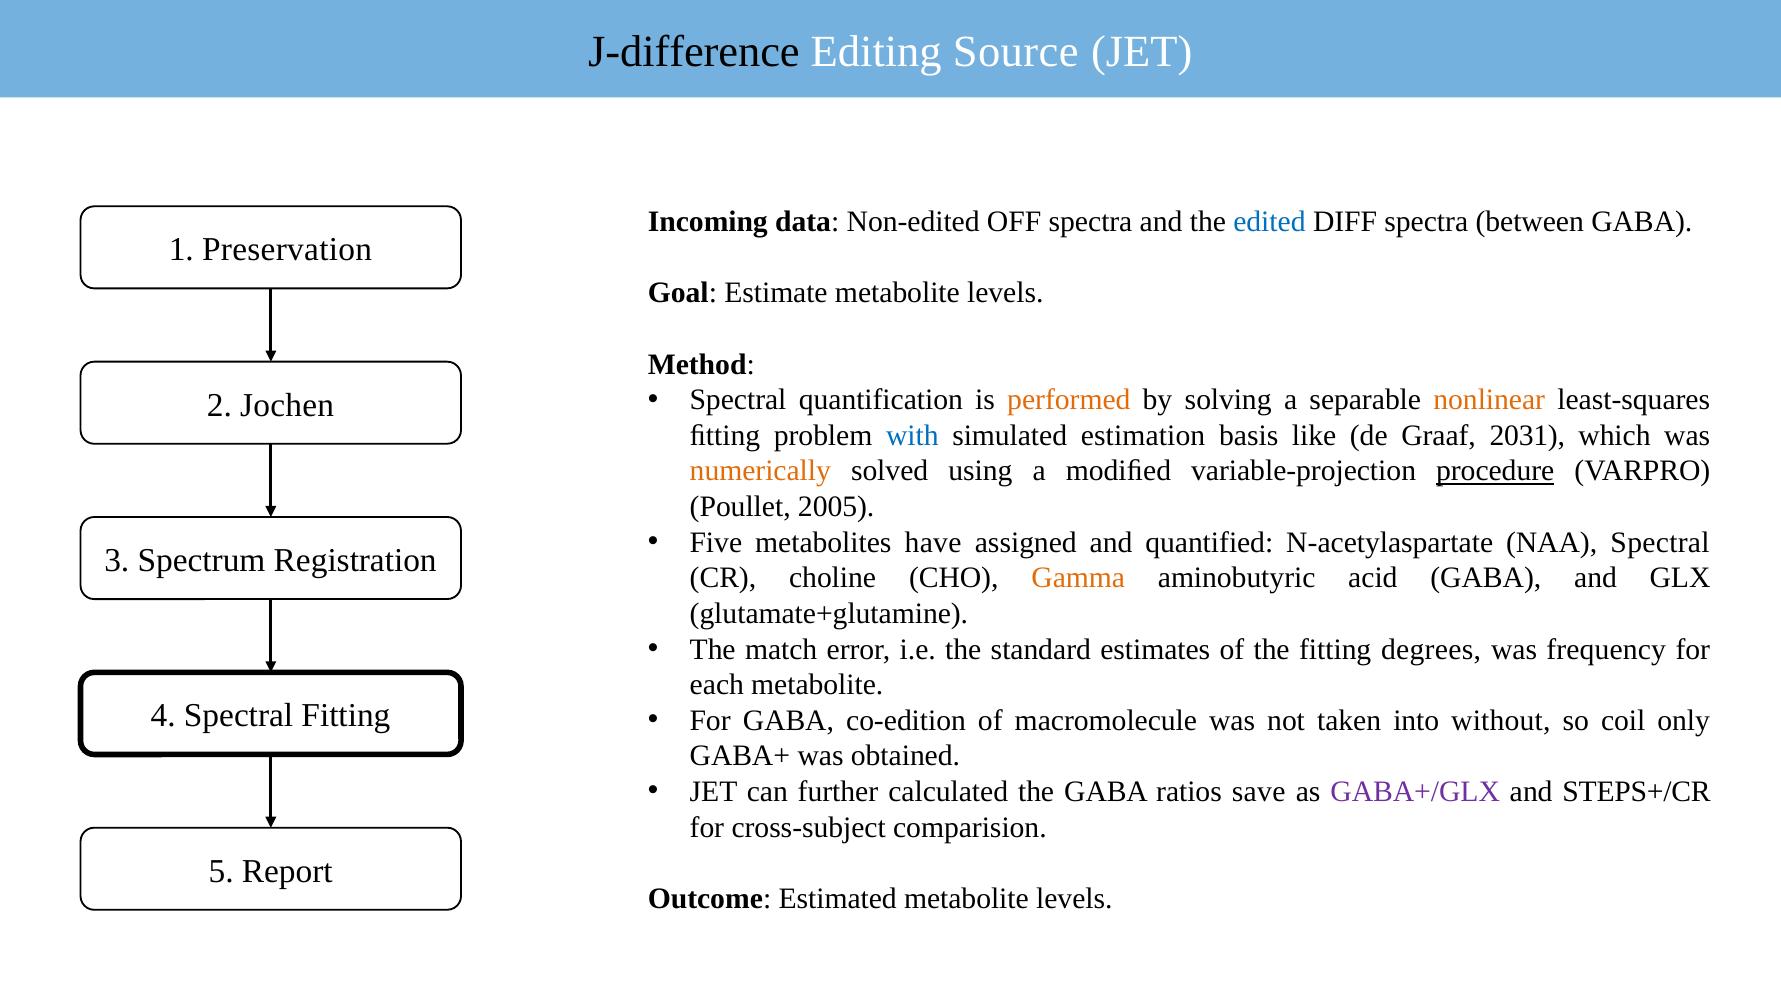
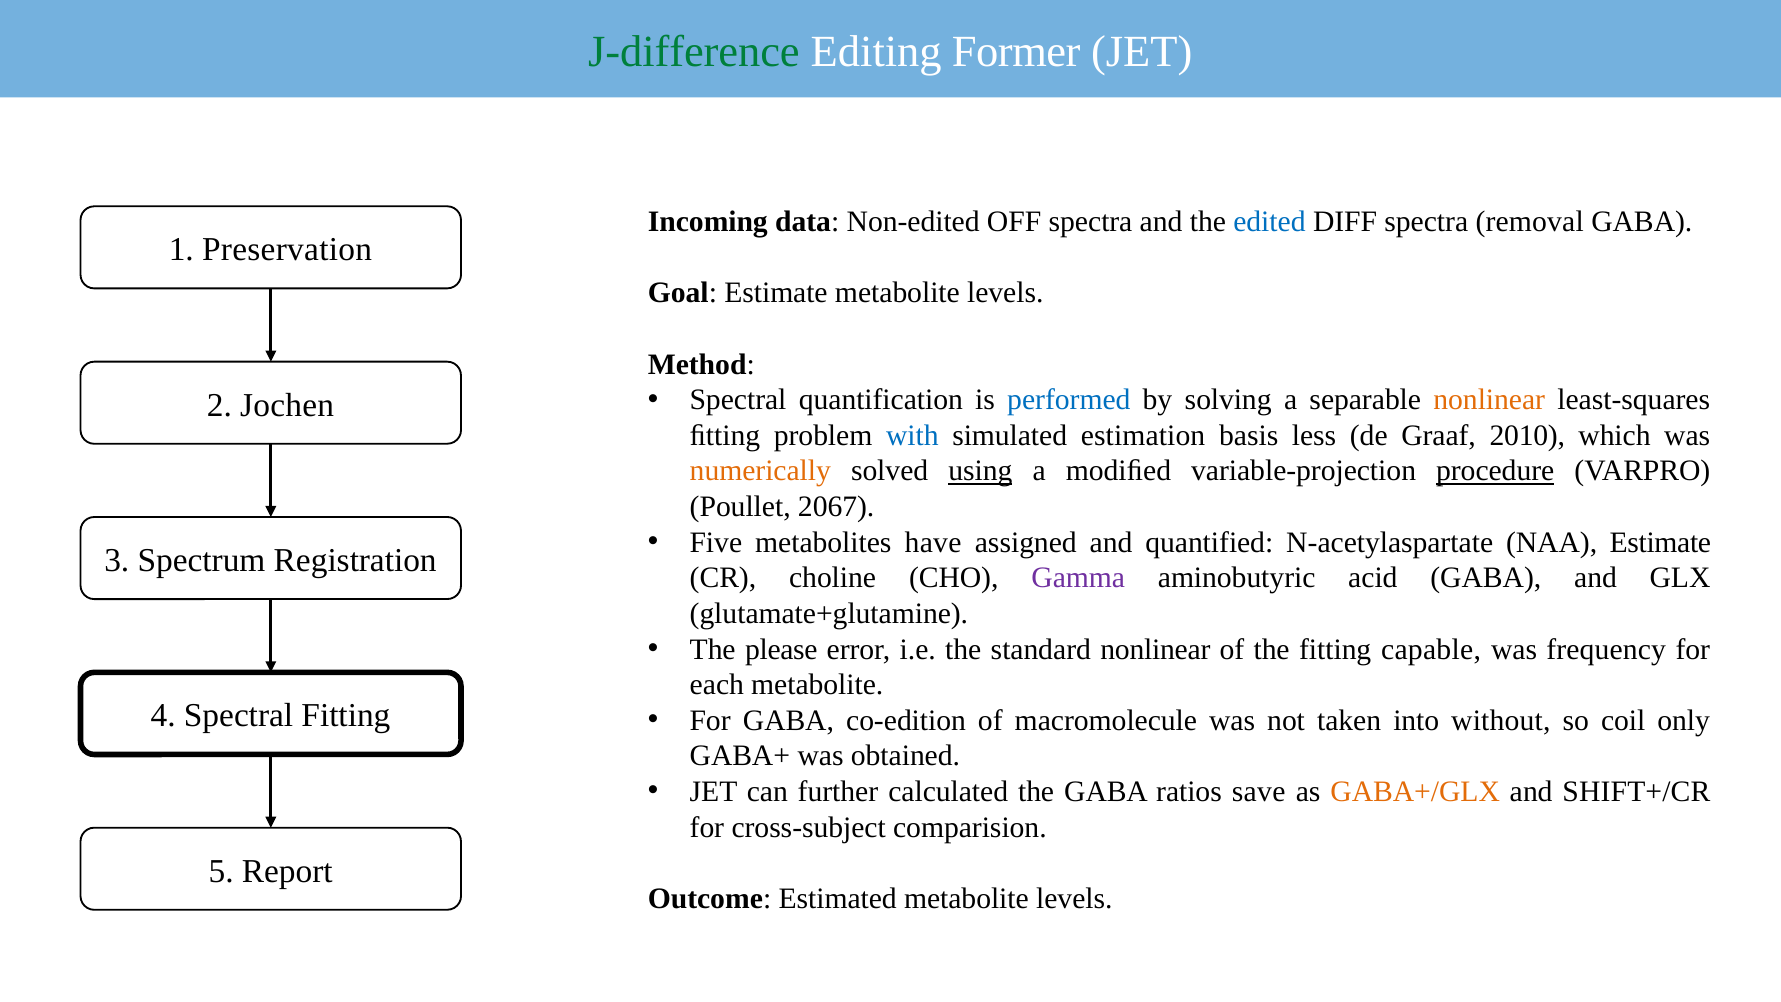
J-difference colour: black -> green (694, 52)
Source: Source -> Former (1016, 52)
between: between -> removal (1530, 222)
performed colour: orange -> blue (1069, 400)
like: like -> less (1314, 435)
2031: 2031 -> 2010 (1527, 435)
using underline: none -> present (980, 471)
2005: 2005 -> 2067 (836, 507)
NAA Spectral: Spectral -> Estimate (1660, 542)
Gamma colour: orange -> purple (1078, 578)
match: match -> please (781, 649)
standard estimates: estimates -> nonlinear (1155, 649)
degrees: degrees -> capable (1431, 649)
GABA+/GLX colour: purple -> orange (1415, 791)
STEPS+/CR: STEPS+/CR -> SHIFT+/CR (1636, 791)
